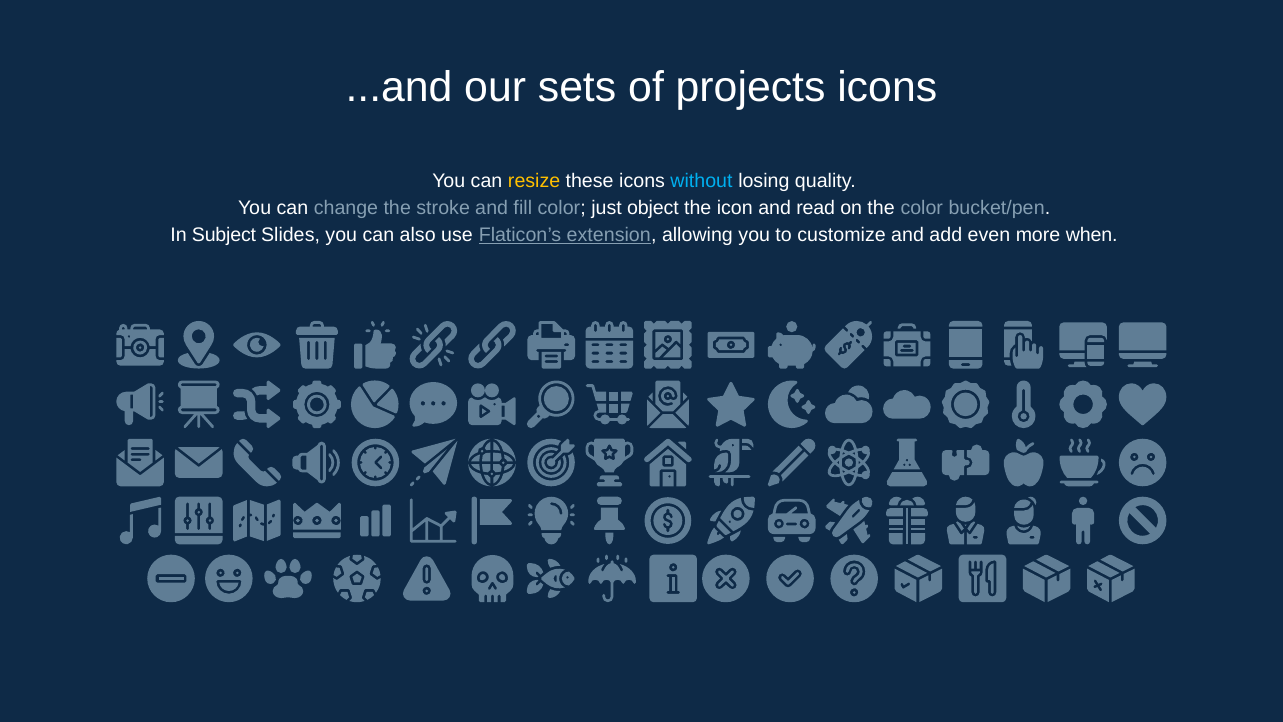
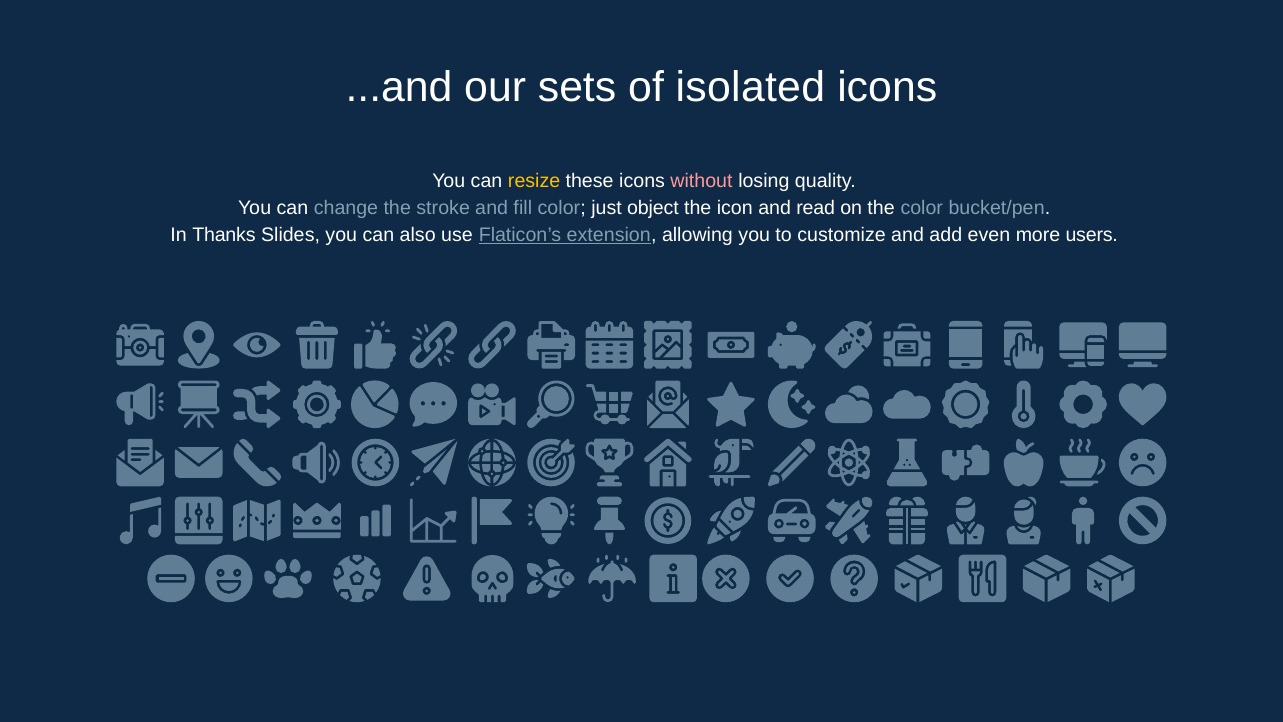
projects: projects -> isolated (750, 87)
without colour: light blue -> pink (701, 181)
Subject: Subject -> Thanks (224, 235)
when: when -> users (1092, 235)
